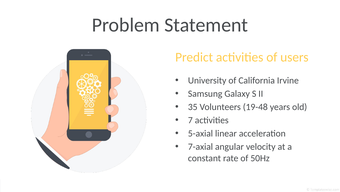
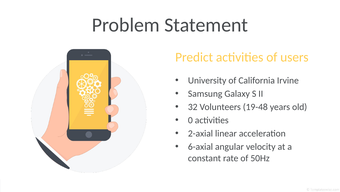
35: 35 -> 32 (193, 107)
7: 7 -> 0 (190, 120)
5-axial: 5-axial -> 2-axial (200, 133)
7-axial: 7-axial -> 6-axial (200, 146)
